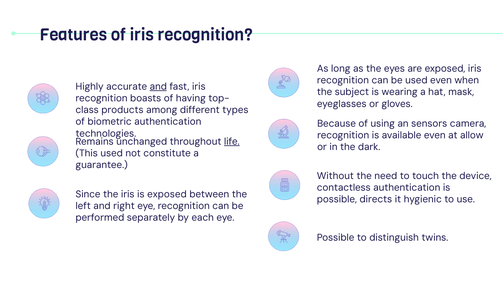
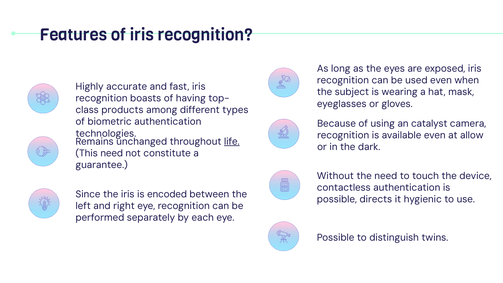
and underline: present -> none (158, 87)
sensors: sensors -> catalyst (429, 123)
This used: used -> need (112, 153)
is exposed: exposed -> encoded (167, 194)
